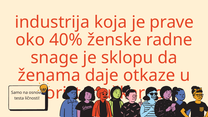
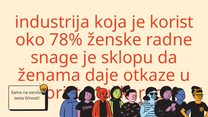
je prave: prave -> korist (172, 22)
40%: 40% -> 78% (66, 40)
